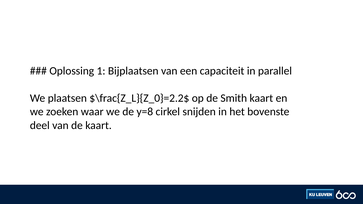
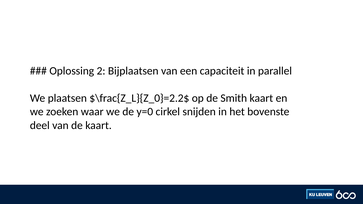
1: 1 -> 2 (101, 71)
y=8: y=8 -> y=0 (145, 112)
